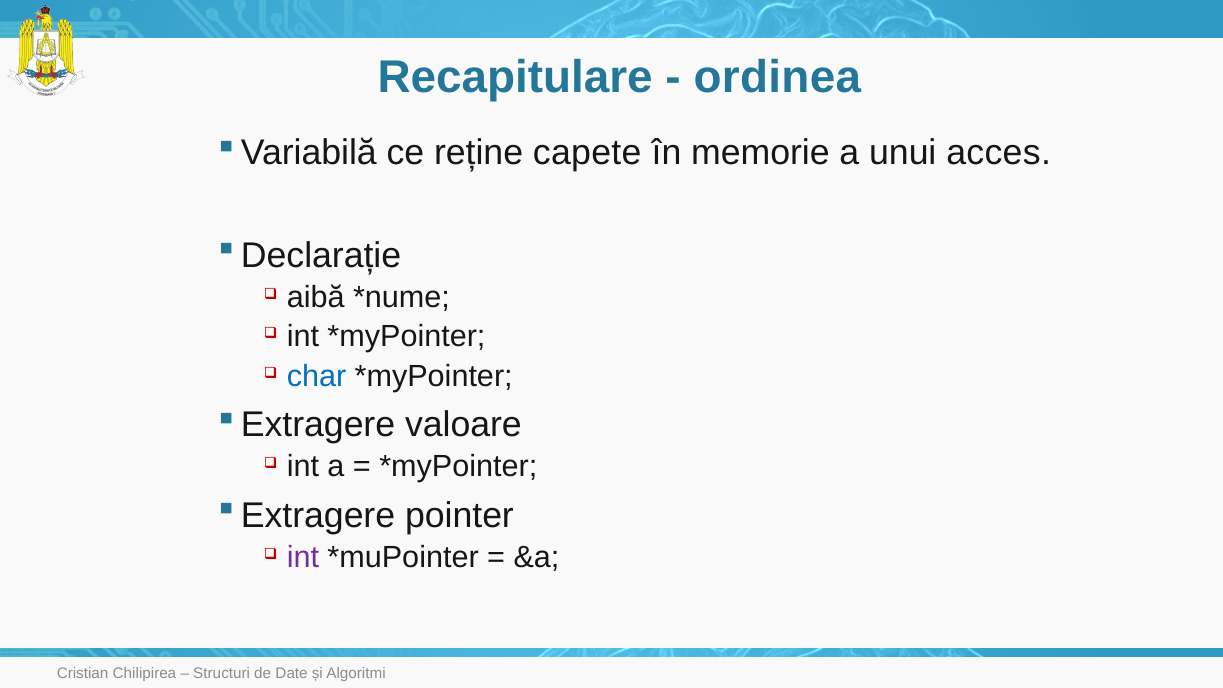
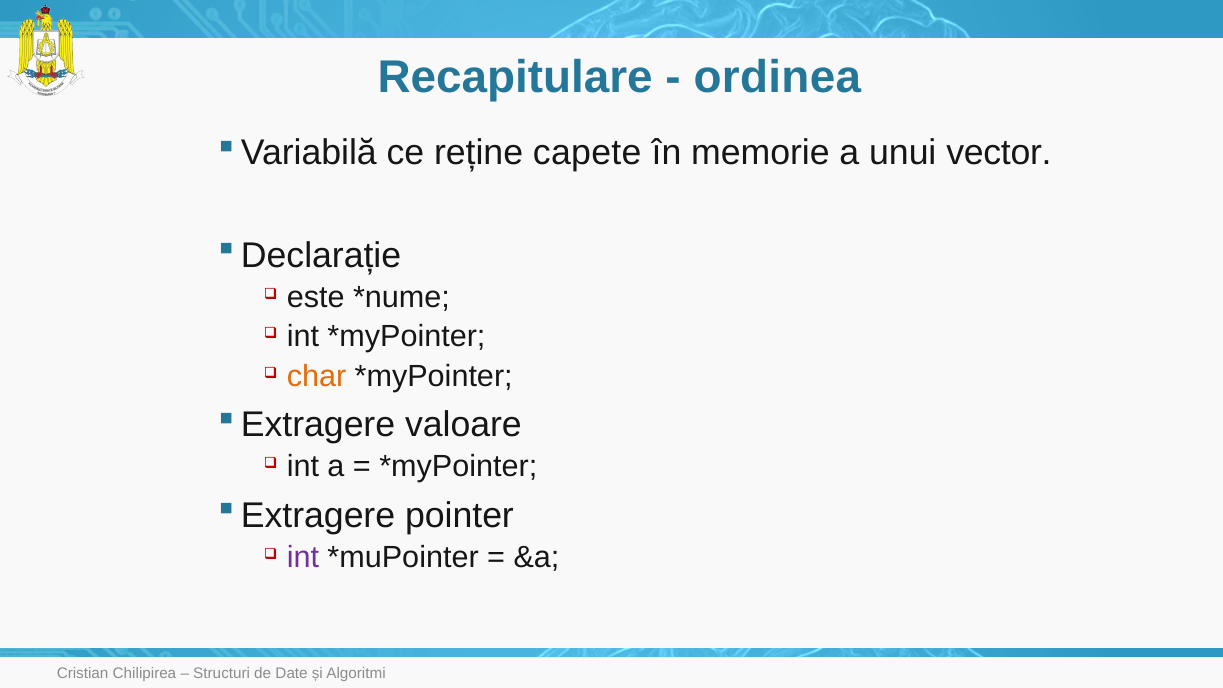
acces: acces -> vector (999, 153)
aibă: aibă -> este (316, 297)
char colour: blue -> orange (317, 376)
